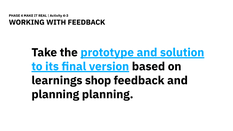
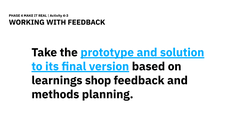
planning: planning -> methods (55, 94)
